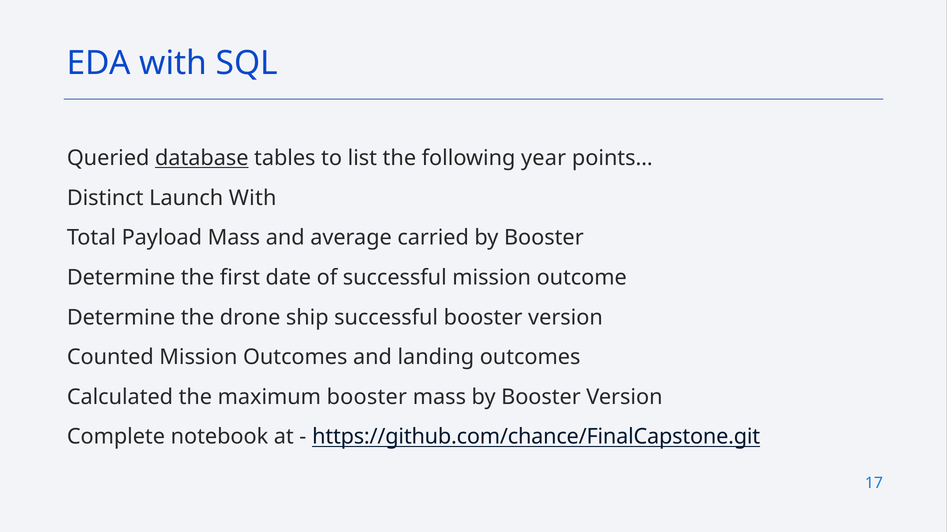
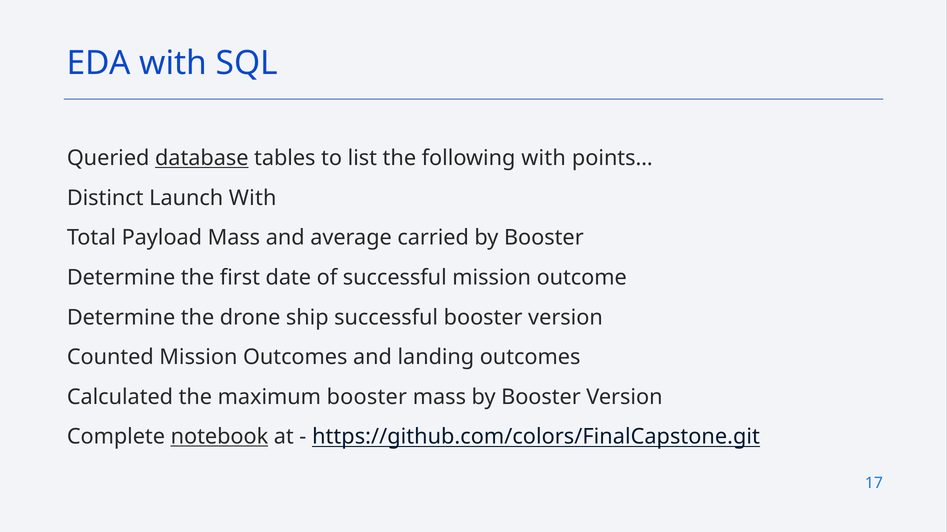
following year: year -> with (544, 158)
notebook underline: none -> present (219, 437)
https://github.com/chance/FinalCapstone.git: https://github.com/chance/FinalCapstone.git -> https://github.com/colors/FinalCapstone.git (536, 437)
